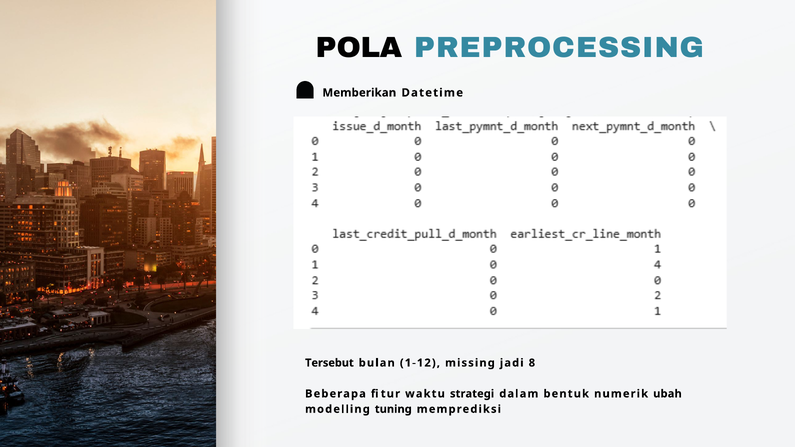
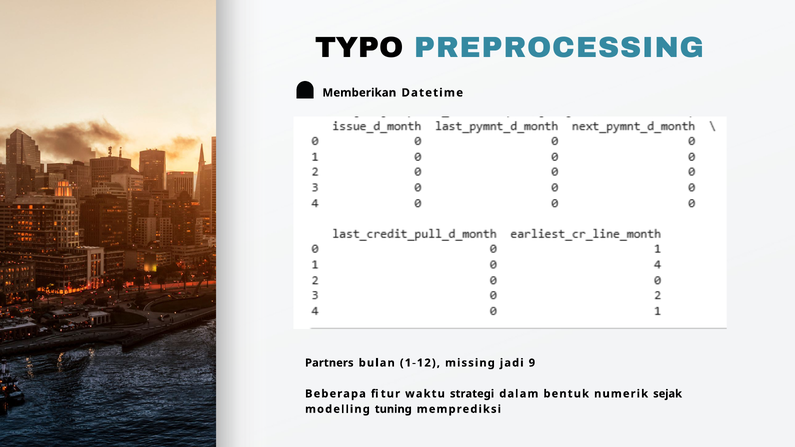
POLA: POLA -> TYPO (359, 48)
Tersebut: Tersebut -> Partners (329, 363)
8: 8 -> 9 (532, 363)
ubah: ubah -> sejak (668, 394)
